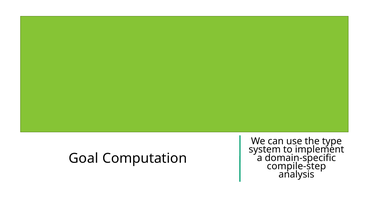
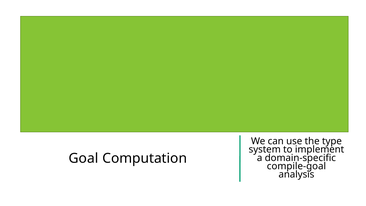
compile-step: compile-step -> compile-goal (296, 166)
